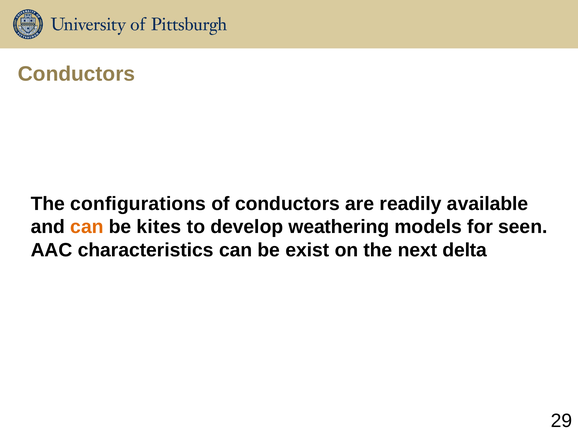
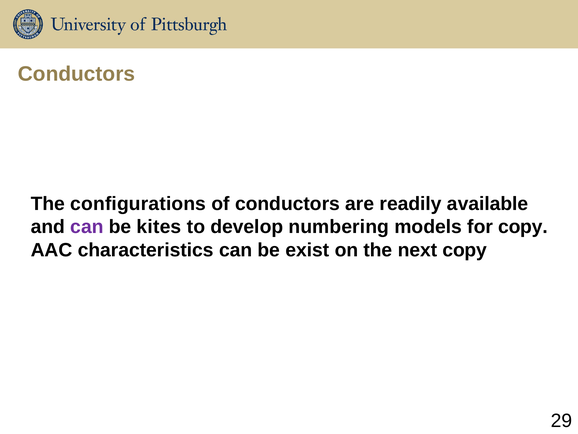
can colour: orange -> purple (87, 227)
weathering: weathering -> numbering (339, 227)
for seen: seen -> copy (523, 227)
next delta: delta -> copy (465, 250)
